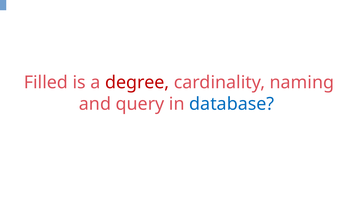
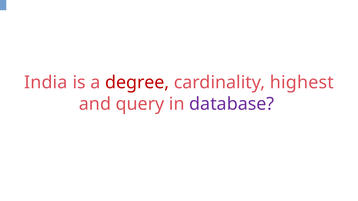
Filled: Filled -> India (46, 83)
naming: naming -> highest (302, 83)
database colour: blue -> purple (232, 104)
